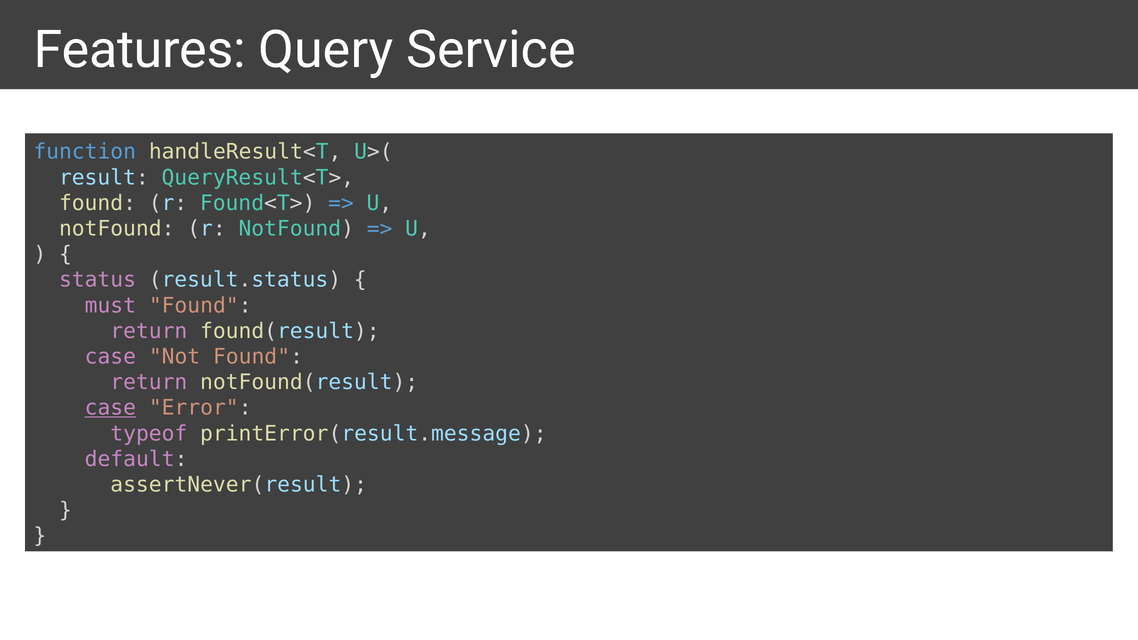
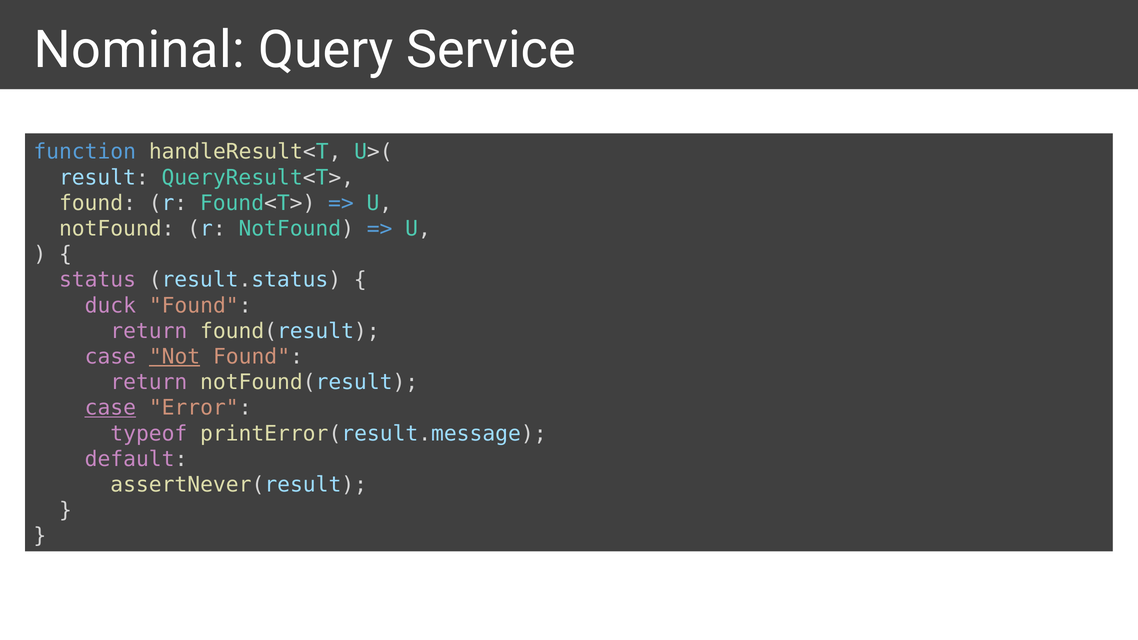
Features: Features -> Nominal (139, 50)
must: must -> duck (110, 306)
Not underline: none -> present (175, 357)
